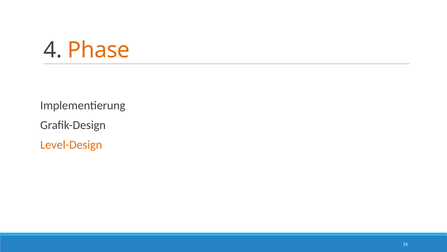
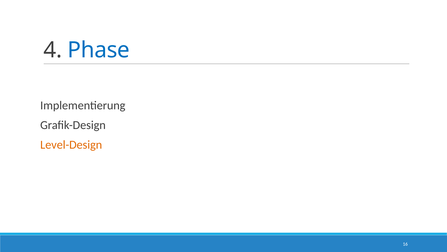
Phase colour: orange -> blue (99, 50)
